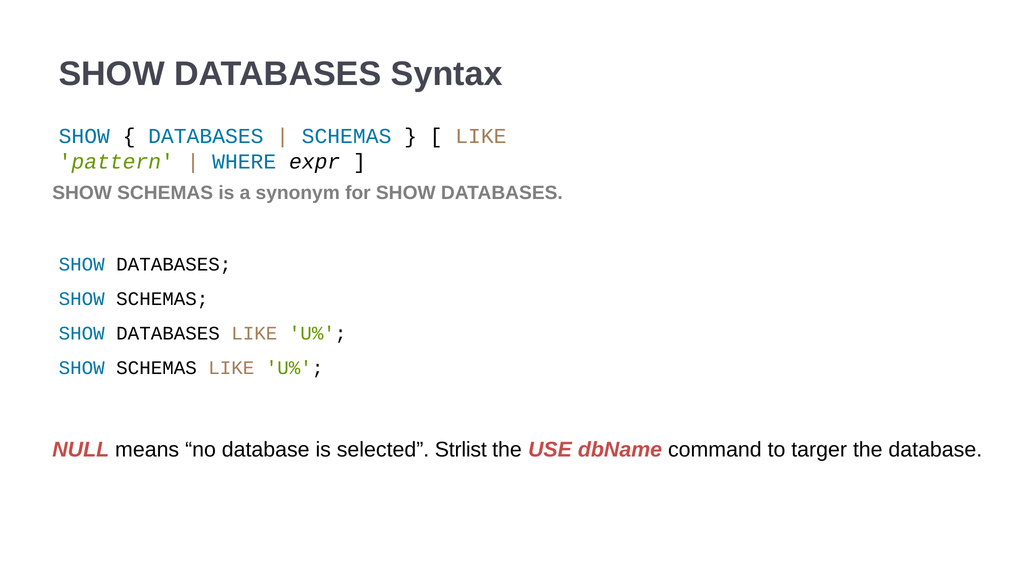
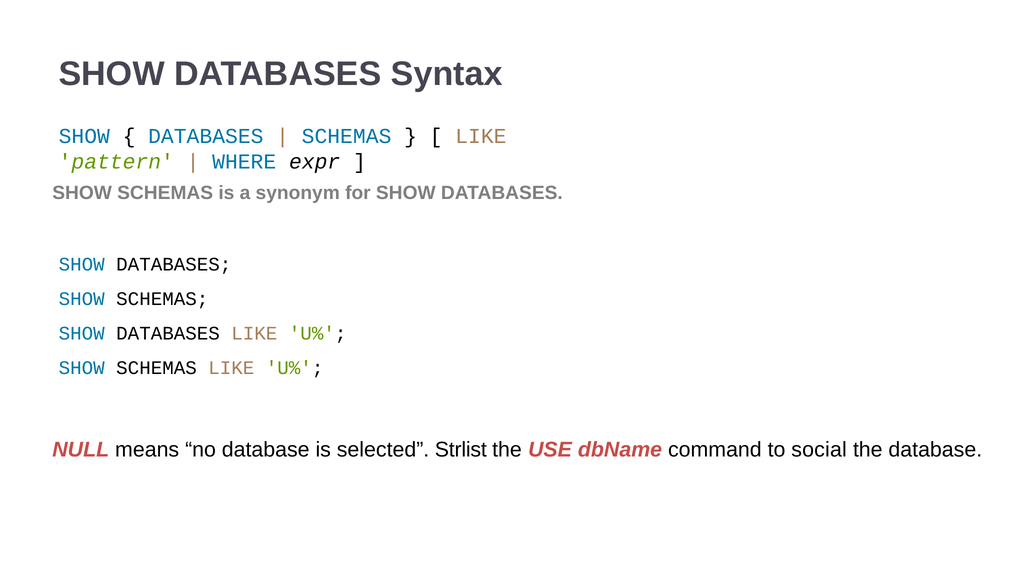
targer: targer -> social (819, 450)
